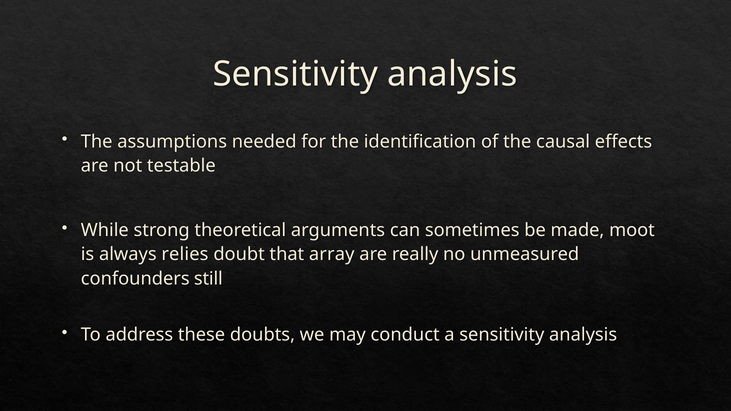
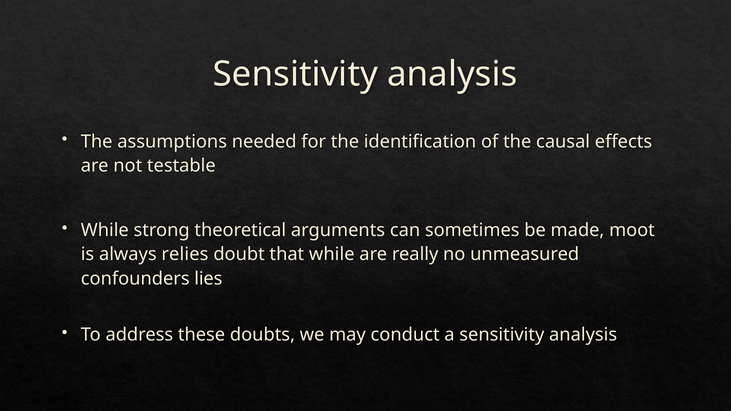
that array: array -> while (332, 255)
still: still -> lies (208, 279)
